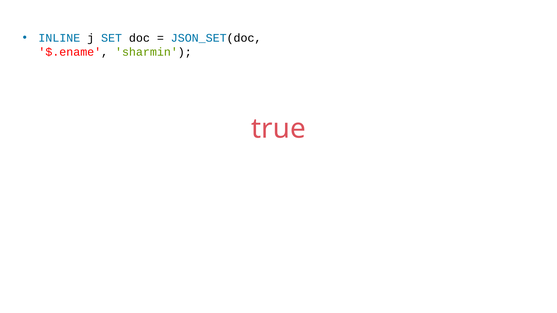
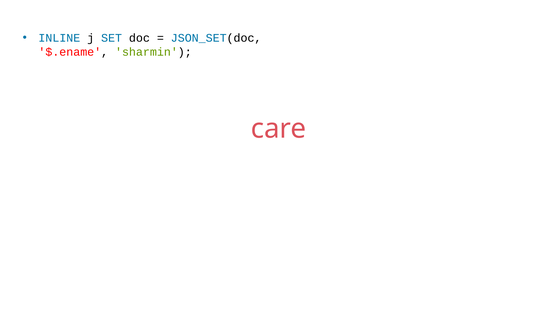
true: true -> care (279, 129)
